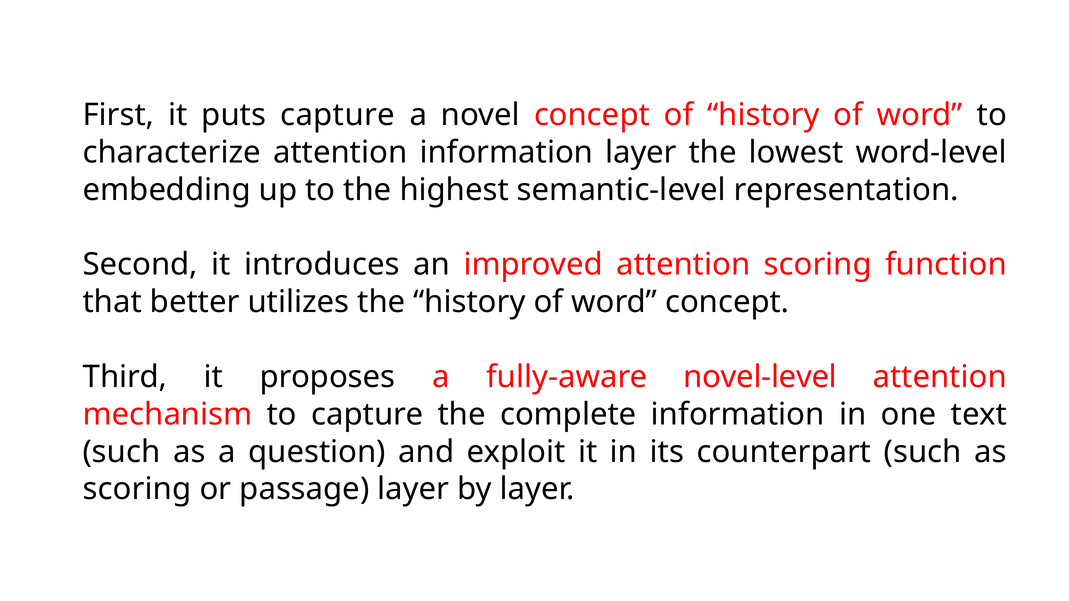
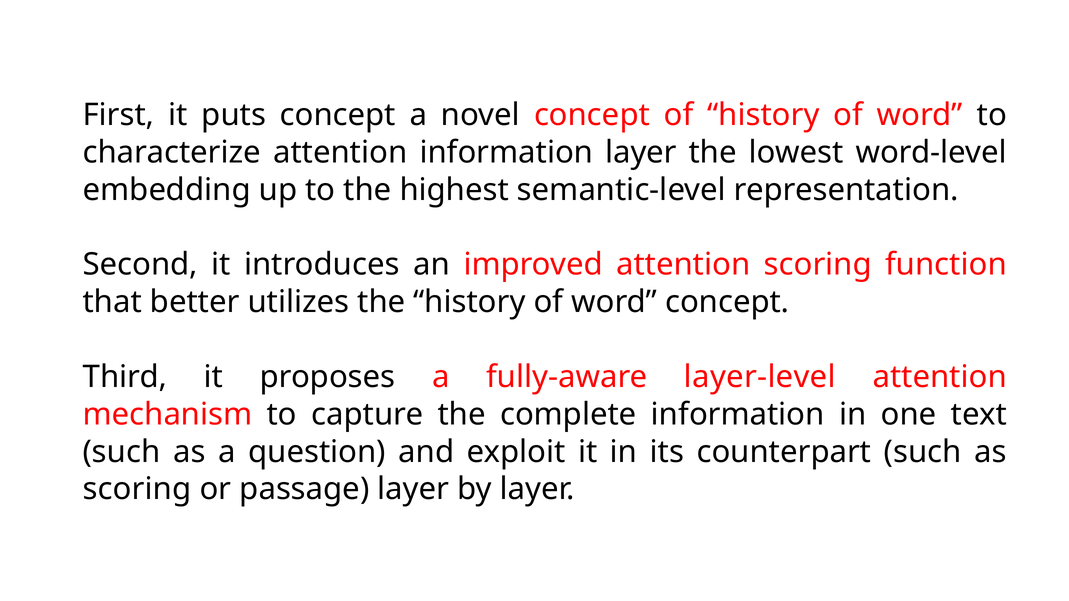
puts capture: capture -> concept (338, 115)
novel-level: novel-level -> layer-level (760, 377)
